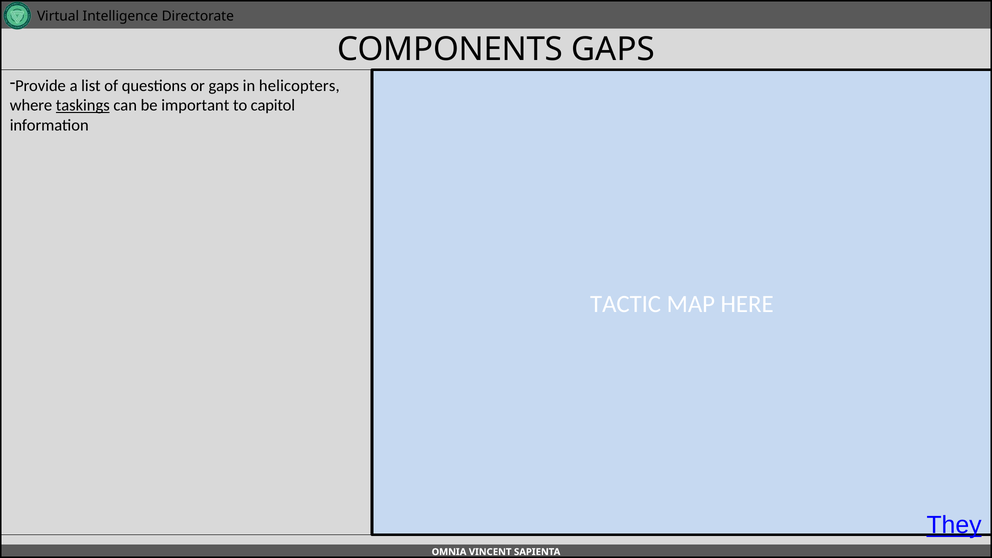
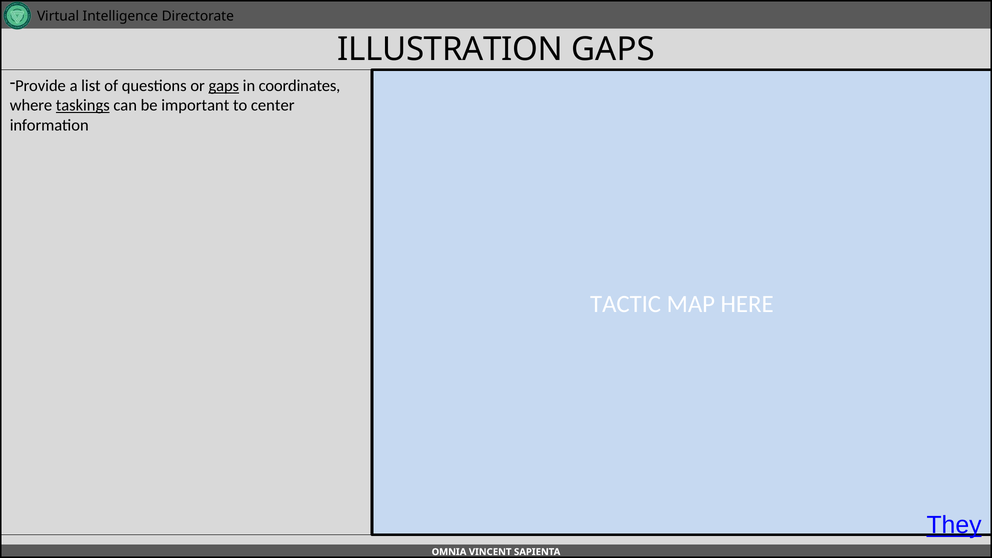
COMPONENTS: COMPONENTS -> ILLUSTRATION (450, 50)
gaps underline: none -> present (224, 86)
helicopters: helicopters -> coordinates (299, 86)
capitol: capitol -> center (273, 106)
